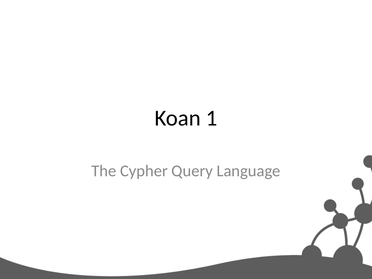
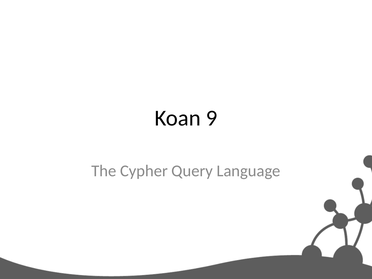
1: 1 -> 9 (212, 118)
